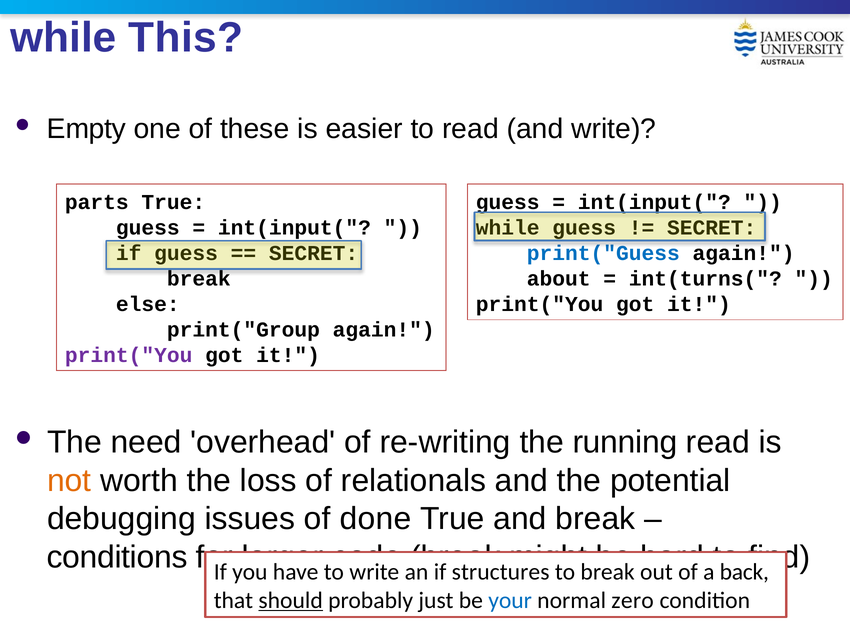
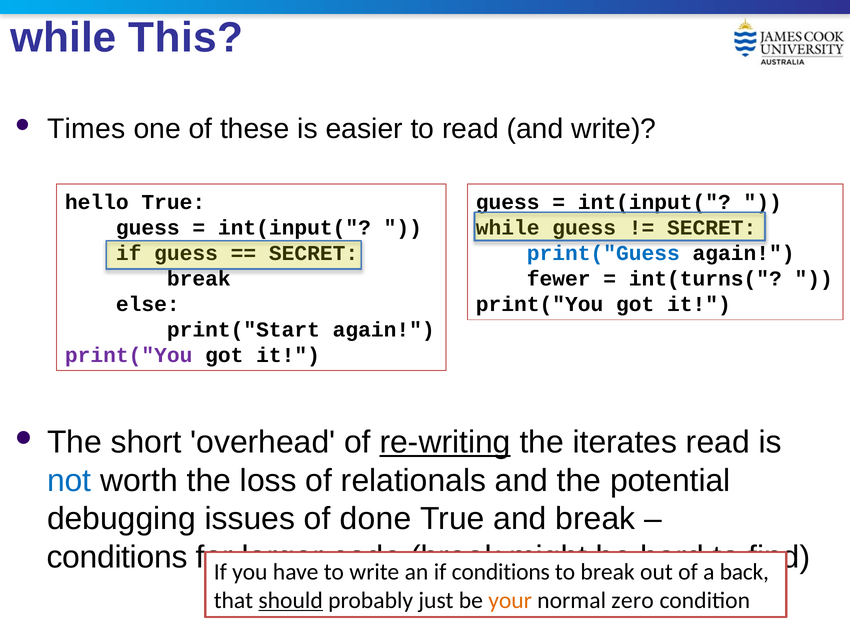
Empty: Empty -> Times (86, 129)
parts: parts -> hello (97, 203)
about: about -> fewer (559, 279)
print("Group: print("Group -> print("Start (243, 330)
need: need -> short (146, 443)
re-writing underline: none -> present (445, 443)
running: running -> iterates (625, 443)
not colour: orange -> blue (69, 481)
structures: structures -> conditions (501, 572)
your colour: blue -> orange (510, 601)
